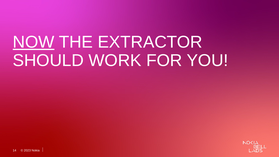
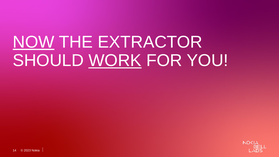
WORK underline: none -> present (115, 60)
